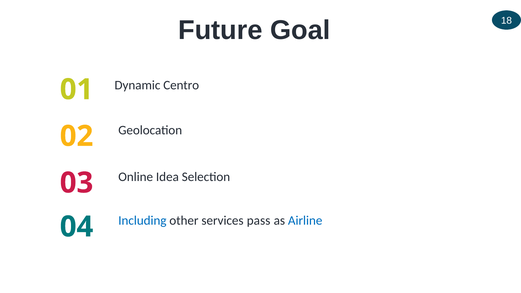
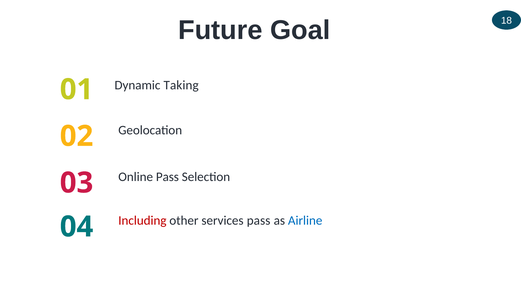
Centro: Centro -> Taking (181, 85)
Online Idea: Idea -> Pass (167, 177)
Including colour: blue -> red (142, 221)
